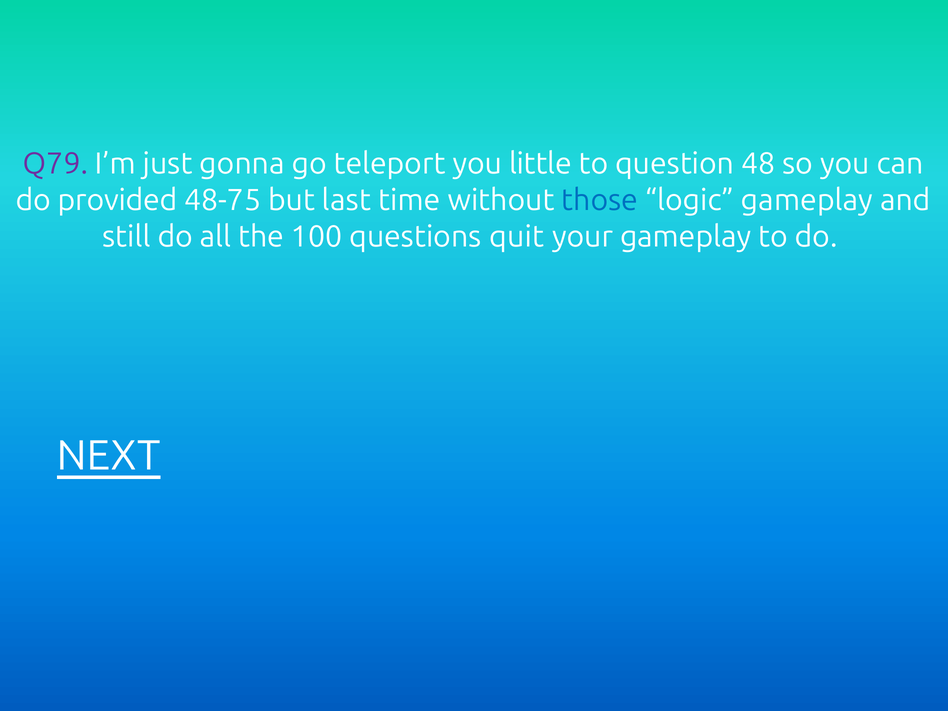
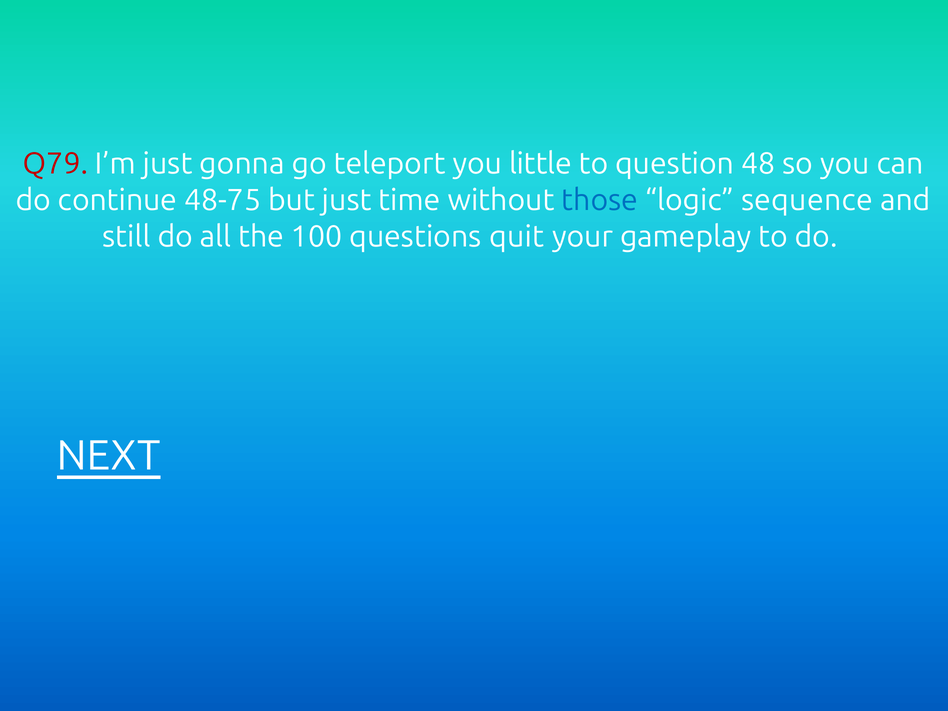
Q79 colour: purple -> red (56, 164)
provided: provided -> continue (118, 200)
but last: last -> just (347, 200)
logic gameplay: gameplay -> sequence (807, 200)
